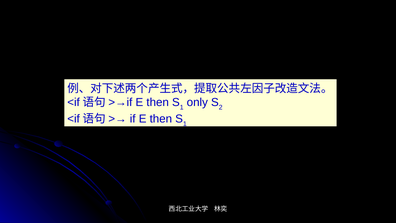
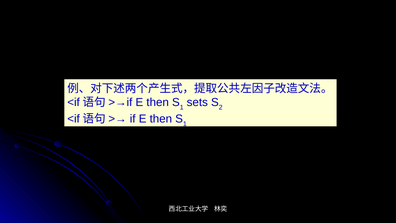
only: only -> sets (197, 102)
